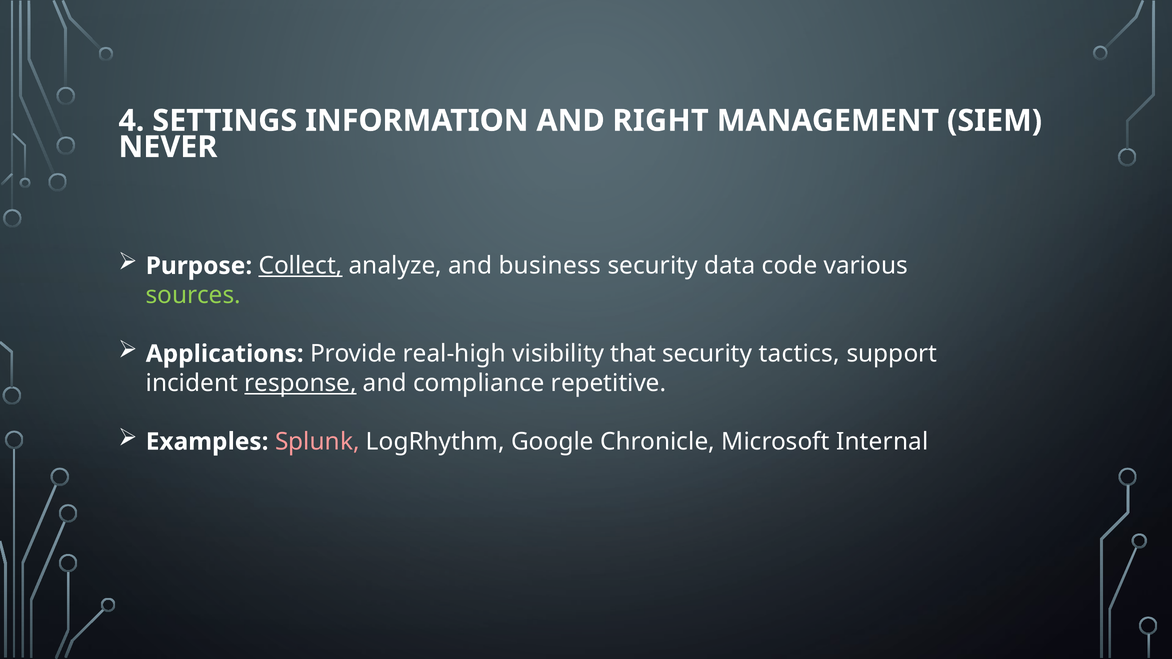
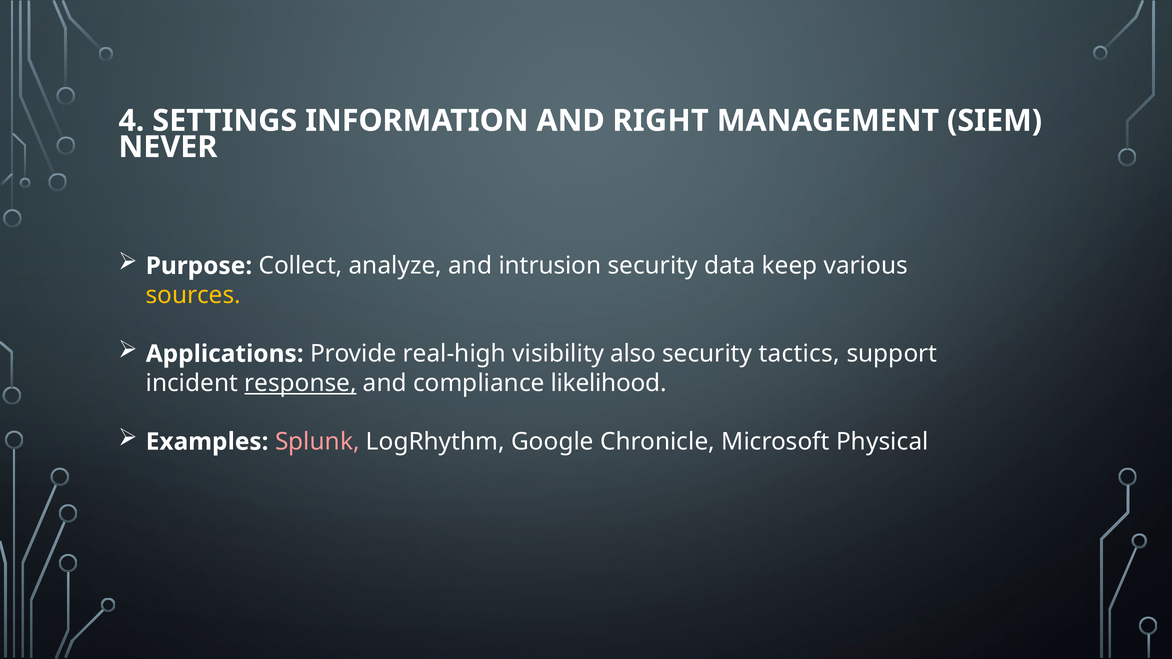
Collect underline: present -> none (300, 266)
business: business -> intrusion (550, 266)
code: code -> keep (790, 266)
sources colour: light green -> yellow (193, 295)
that: that -> also (633, 354)
repetitive: repetitive -> likelihood (609, 383)
Internal: Internal -> Physical (882, 442)
